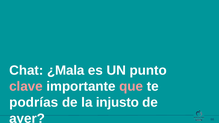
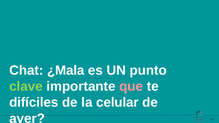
clave colour: pink -> light green (26, 87)
podrías: podrías -> difíciles (34, 103)
injusto: injusto -> celular (117, 103)
